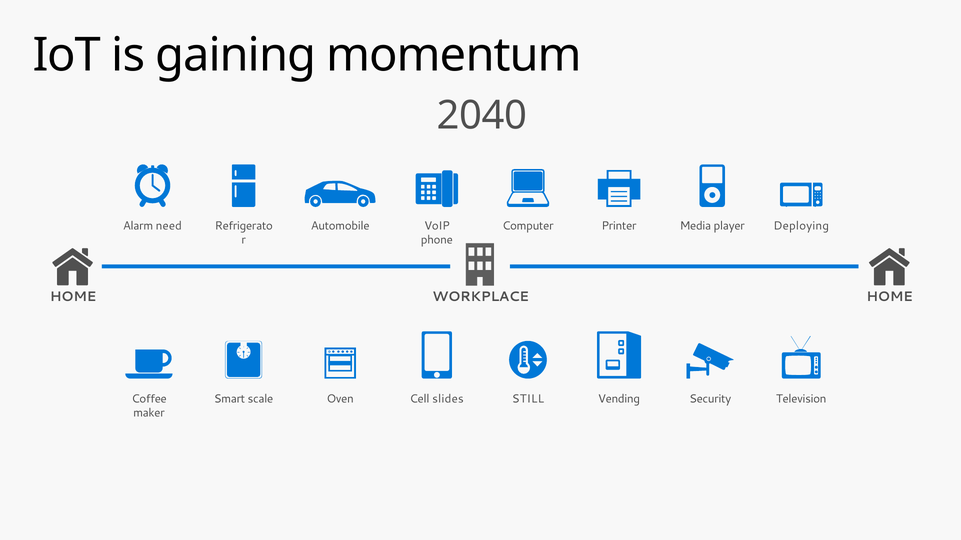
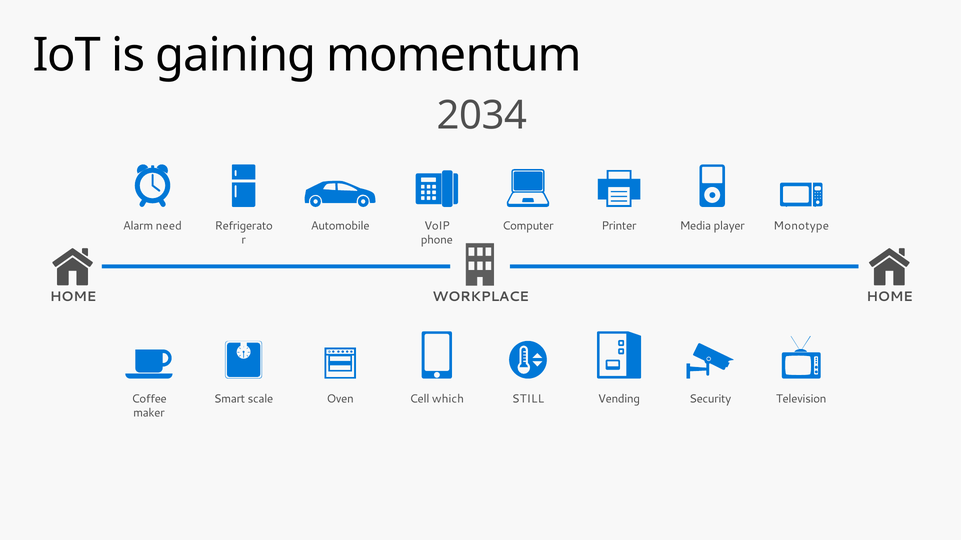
2040: 2040 -> 2034 (482, 116)
Deploying: Deploying -> Monotype (801, 226)
slides: slides -> which (448, 399)
